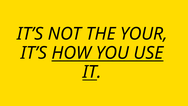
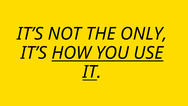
YOUR: YOUR -> ONLY (144, 34)
